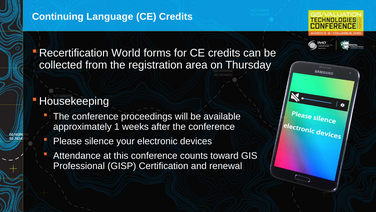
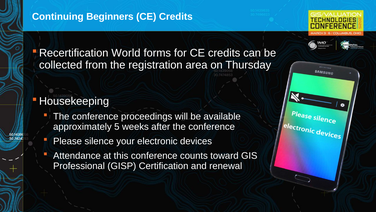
Language: Language -> Beginners (110, 17)
1: 1 -> 5 (117, 126)
